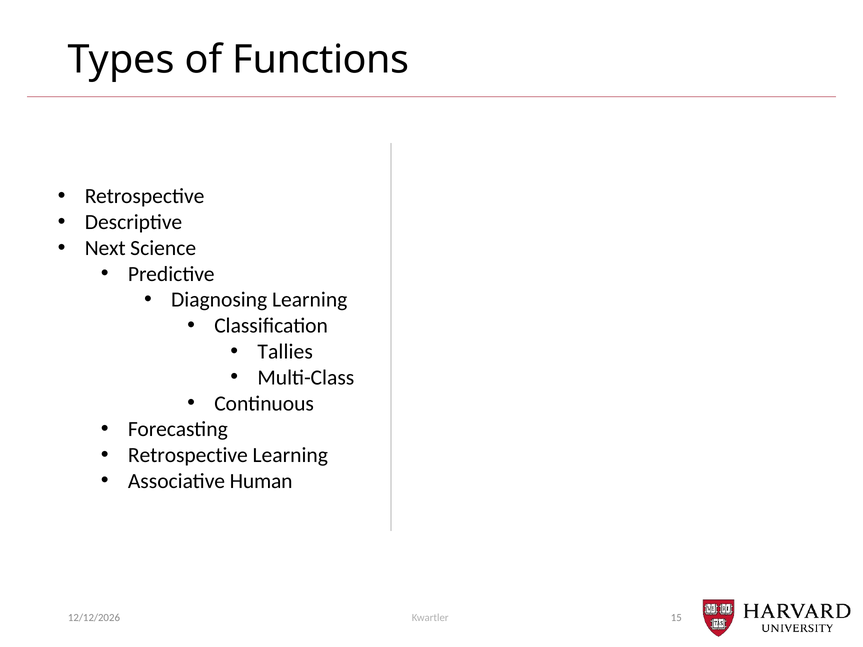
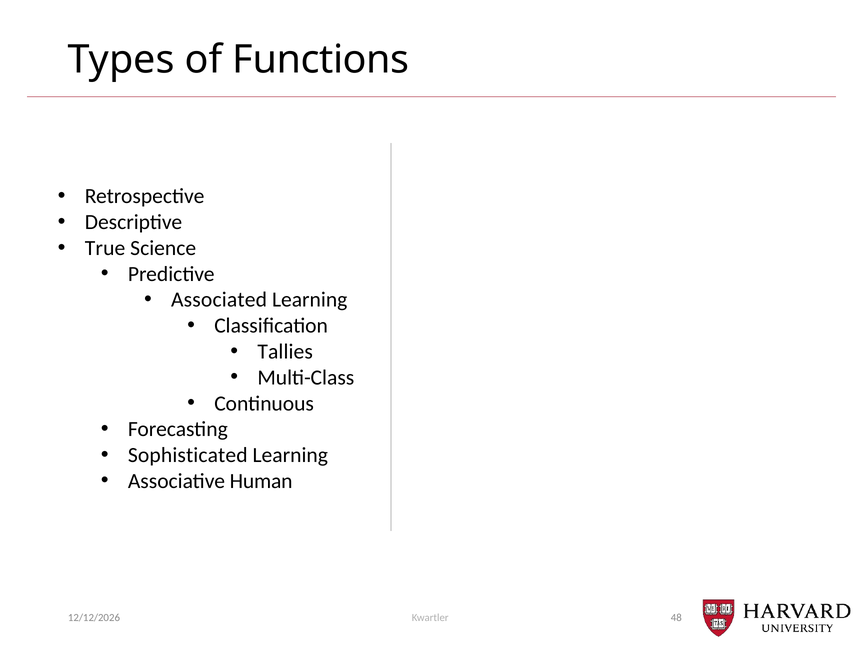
Next: Next -> True (105, 248)
Diagnosing: Diagnosing -> Associated (219, 300)
Retrospective: Retrospective -> Sophisticated (188, 455)
15: 15 -> 48 (676, 618)
